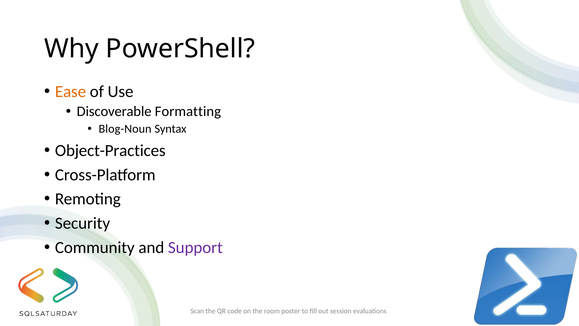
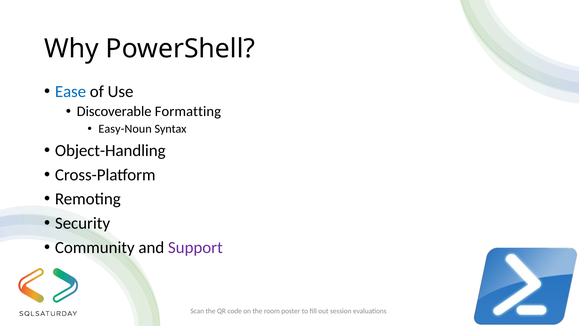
Ease colour: orange -> blue (71, 91)
Blog-Noun: Blog-Noun -> Easy-Noun (125, 129)
Object-Practices: Object-Practices -> Object-Handling (110, 150)
